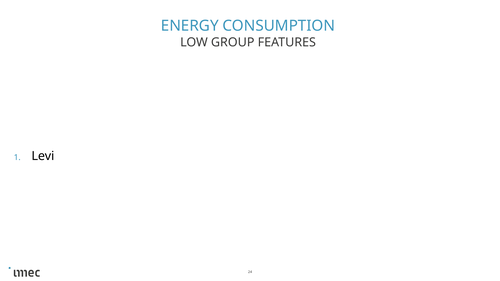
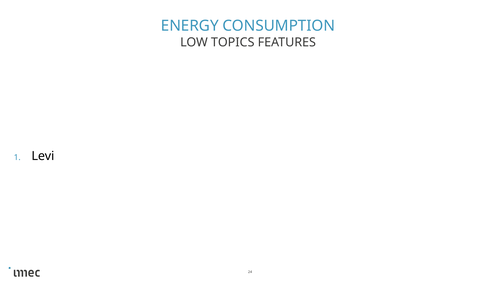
GROUP: GROUP -> TOPICS (233, 42)
